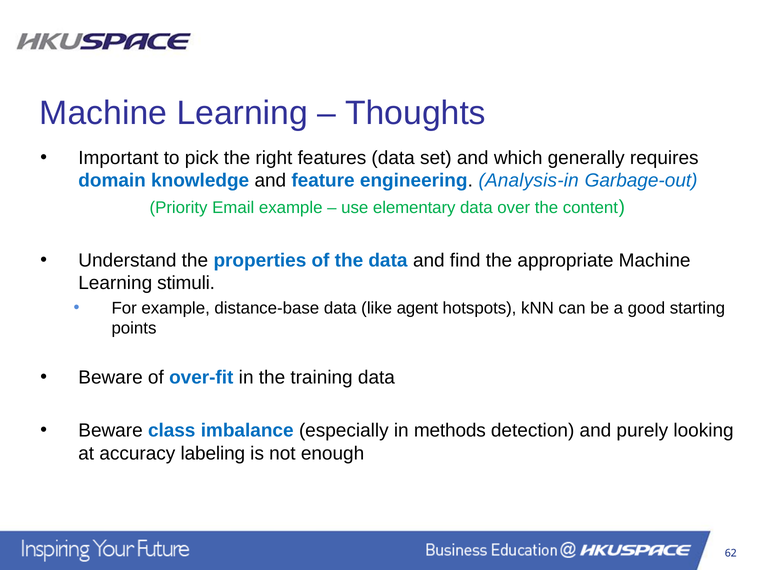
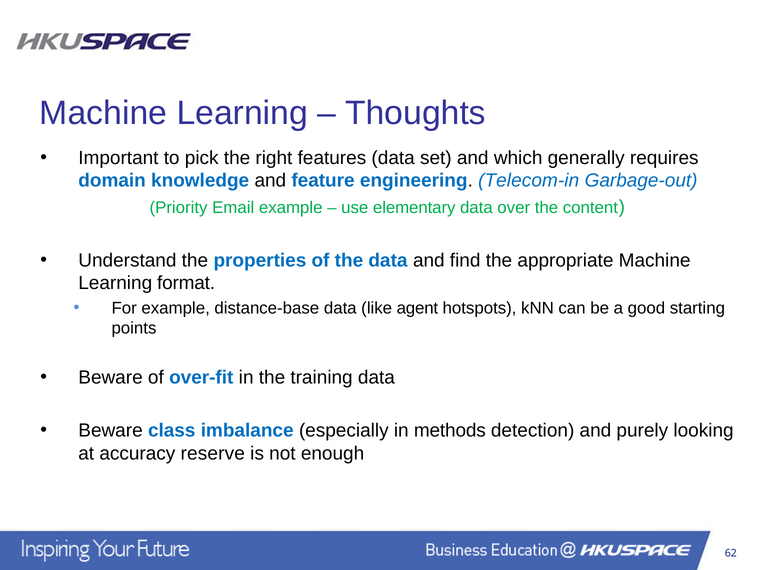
Analysis-in: Analysis-in -> Telecom-in (529, 181)
stimuli: stimuli -> format (186, 283)
labeling: labeling -> reserve (213, 453)
